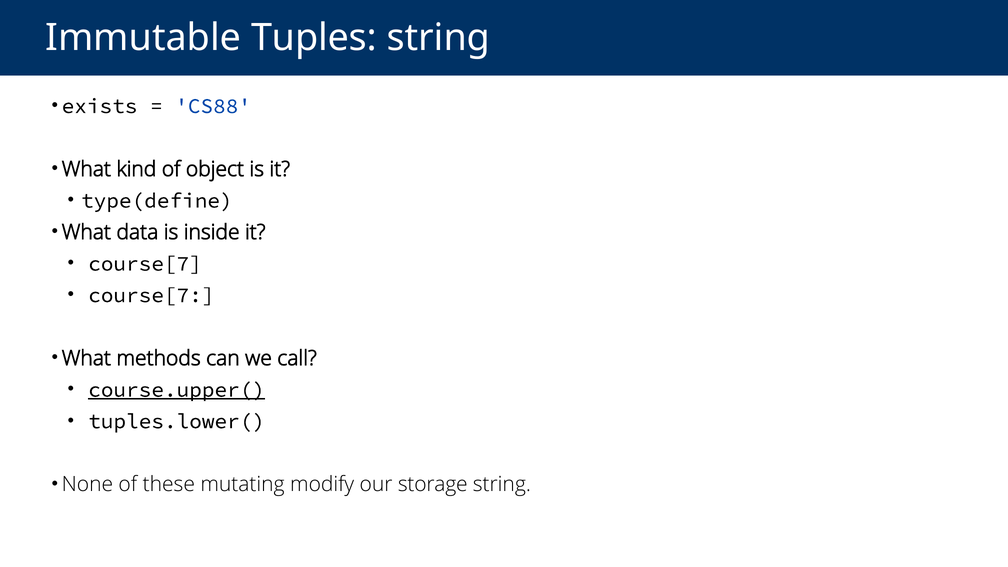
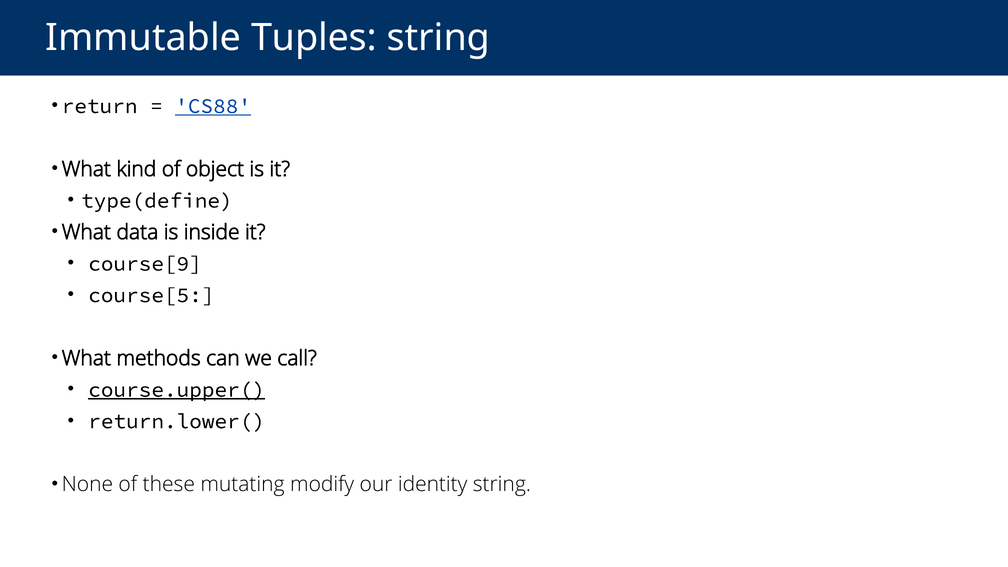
exists: exists -> return (100, 106)
CS88 underline: none -> present (213, 106)
course[7: course[7 -> course[9 (145, 264)
course[7: course[7 -> course[5 (151, 295)
tuples.lower(: tuples.lower( -> return.lower( (177, 421)
storage: storage -> identity (433, 484)
